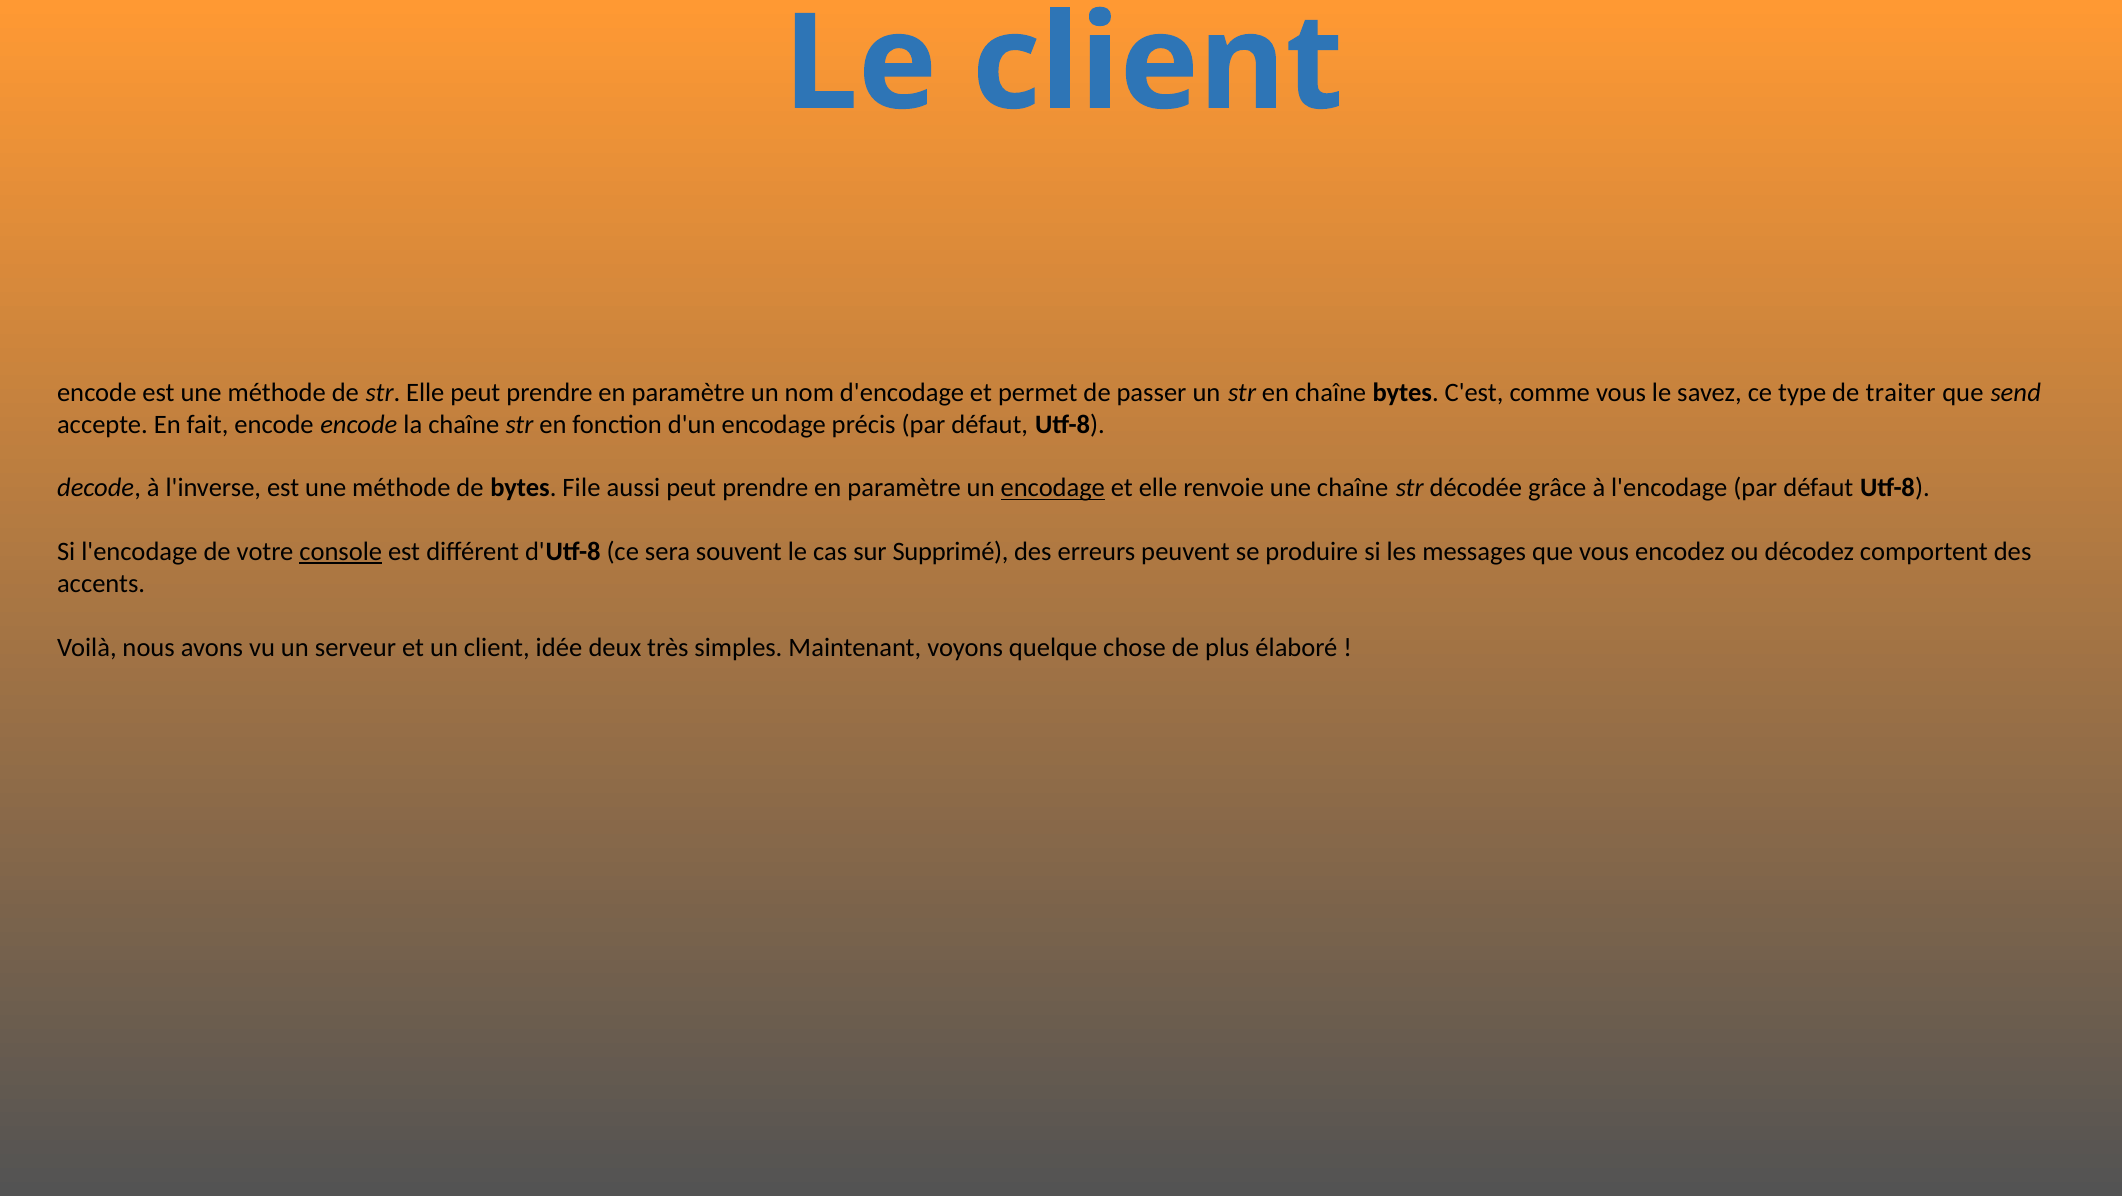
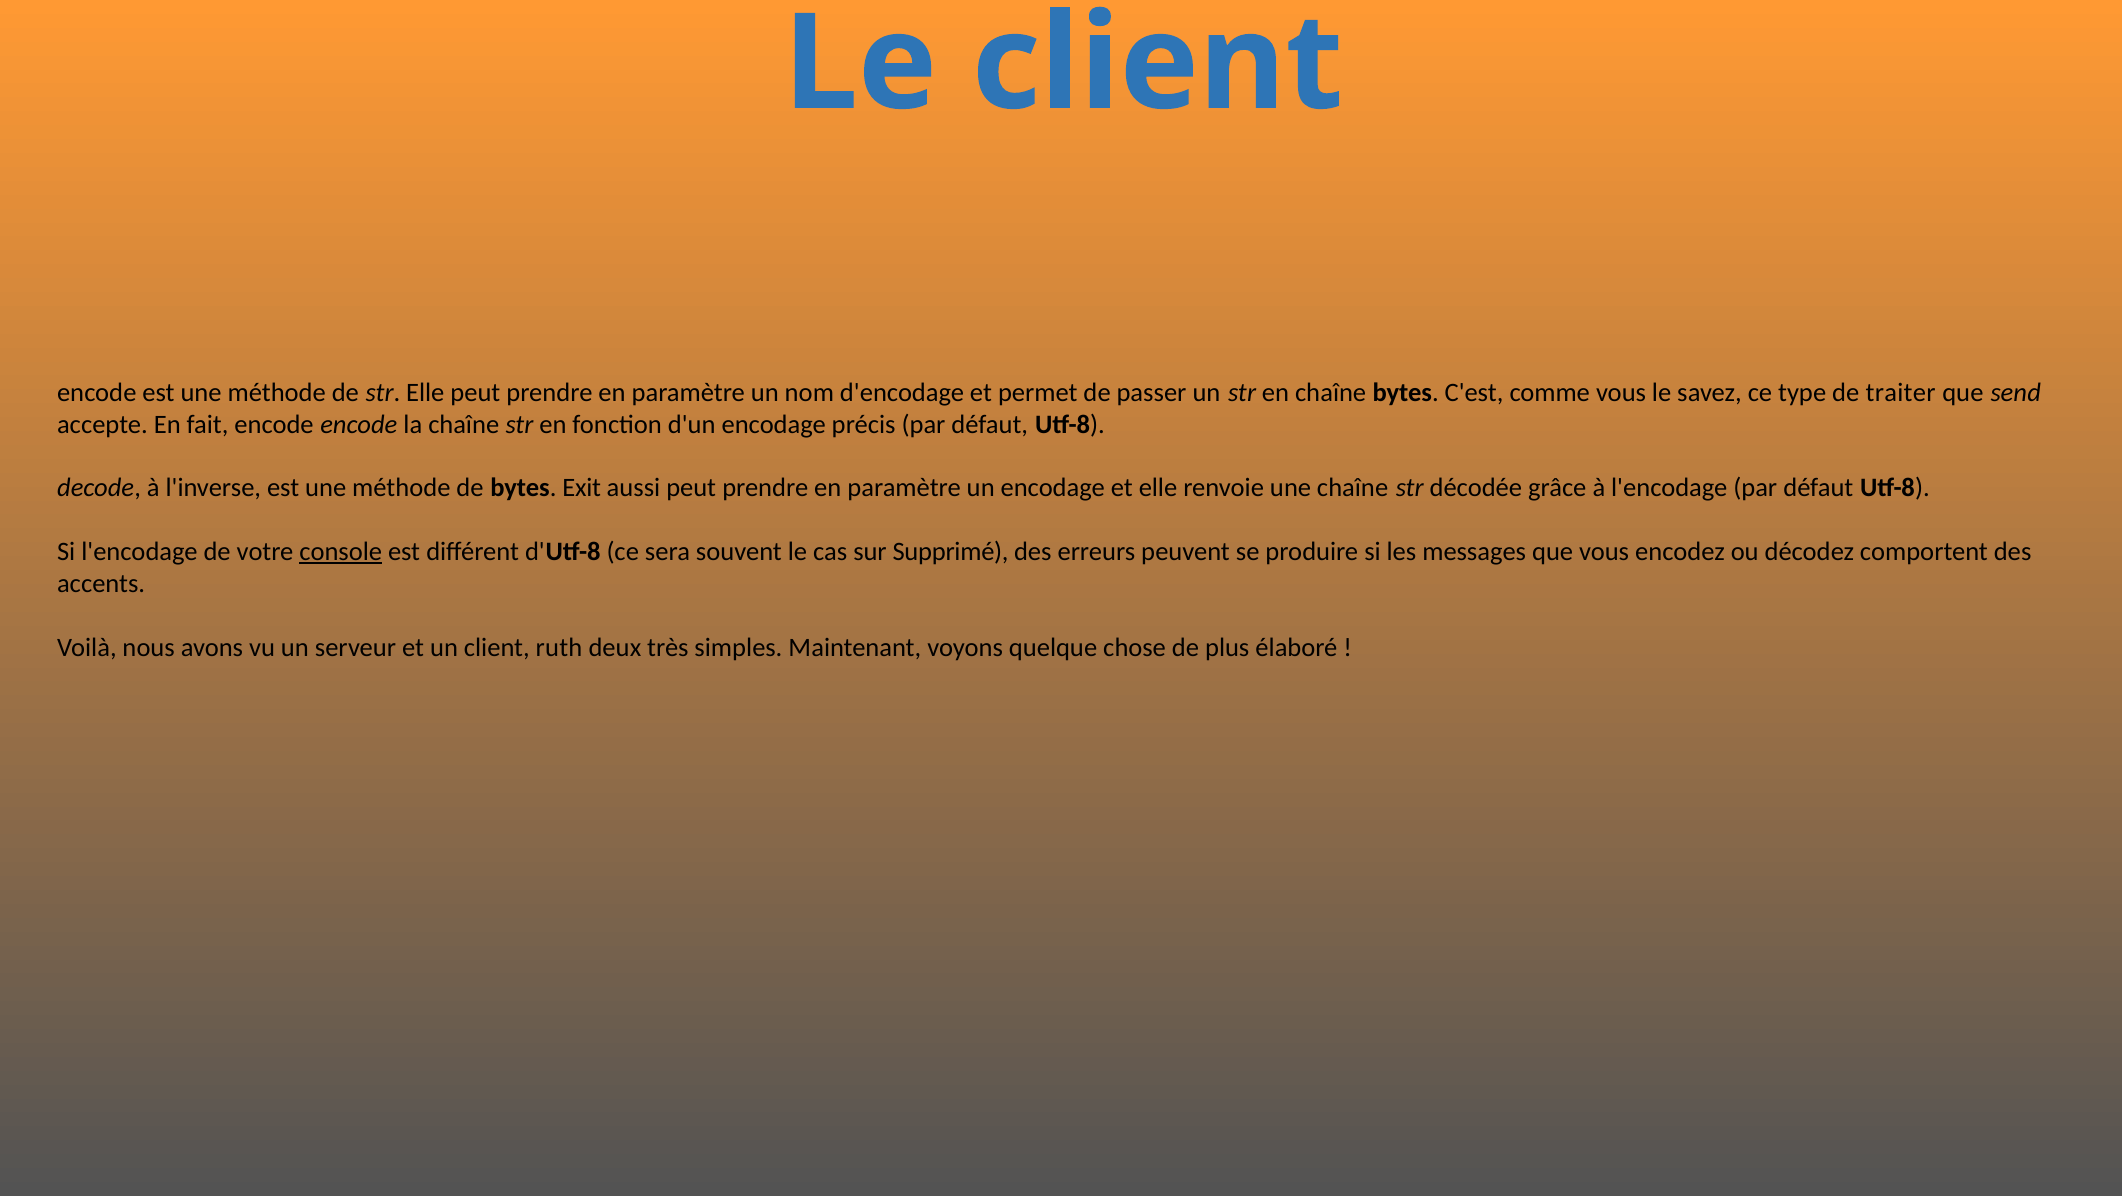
File: File -> Exit (582, 488)
encodage underline: present -> none (1053, 488)
idée: idée -> ruth (559, 648)
